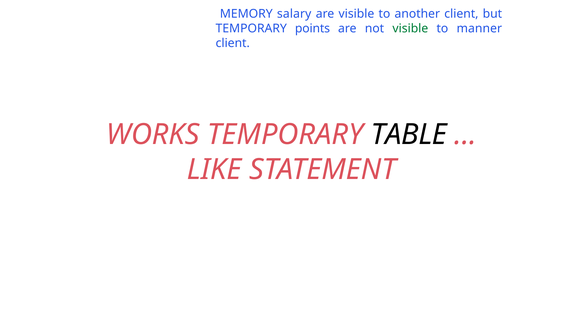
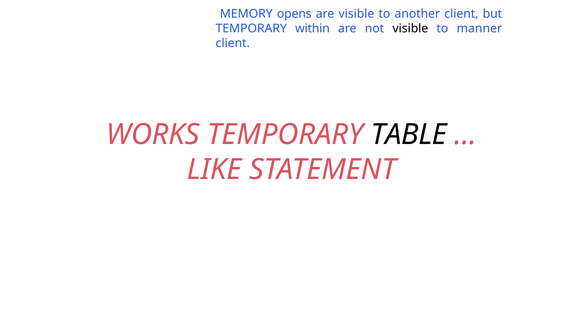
salary: salary -> opens (294, 14)
points: points -> within (312, 29)
visible colour: green -> black (410, 29)
